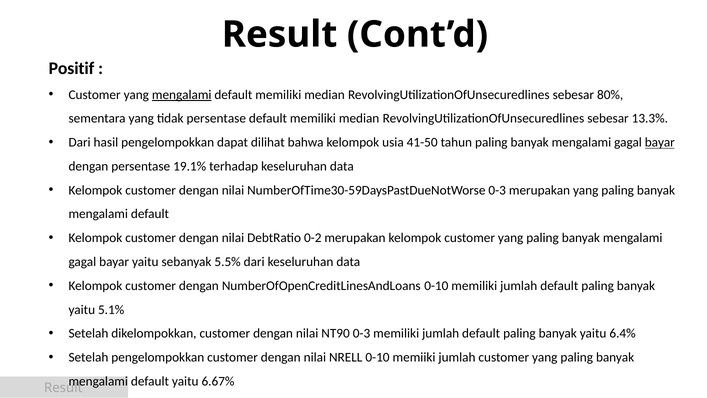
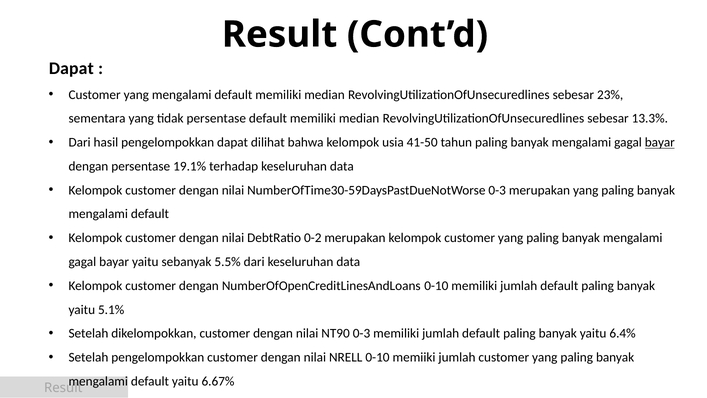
Positif: Positif -> Dapat (71, 68)
mengalami underline: present -> none (182, 95)
80%: 80% -> 23% (610, 95)
